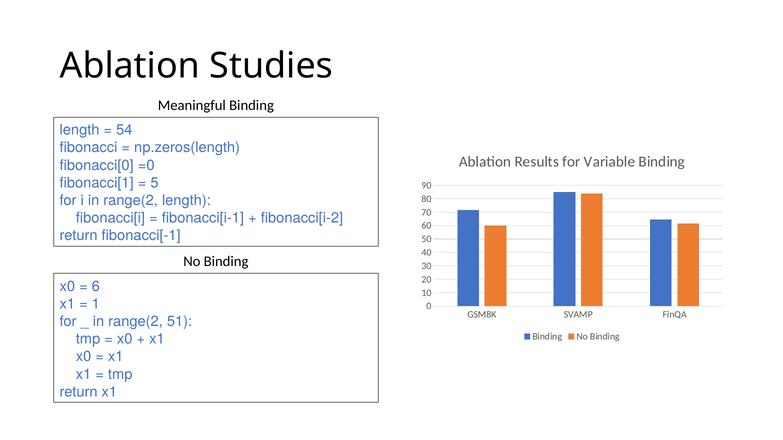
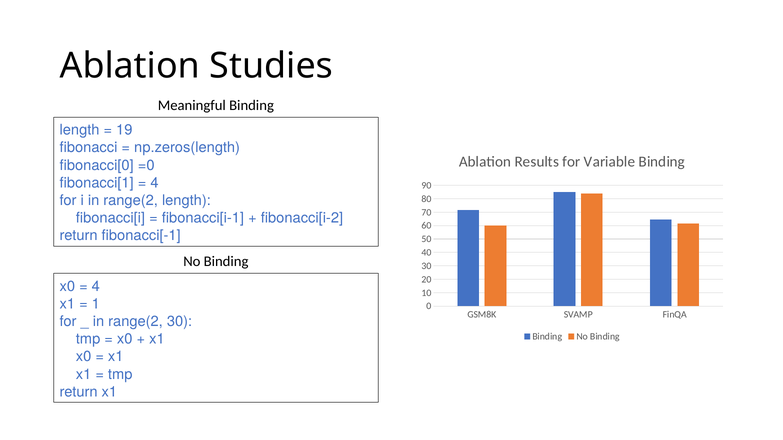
54: 54 -> 19 (124, 130)
5: 5 -> 4 (154, 183)
6: 6 -> 4 (96, 286)
range(2 51: 51 -> 30 (180, 322)
